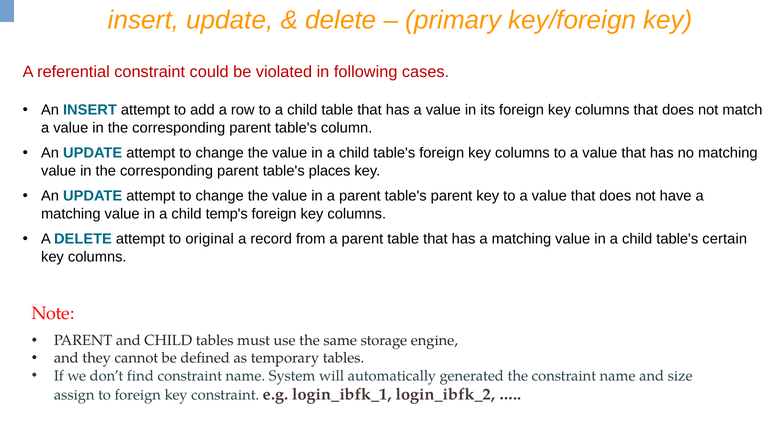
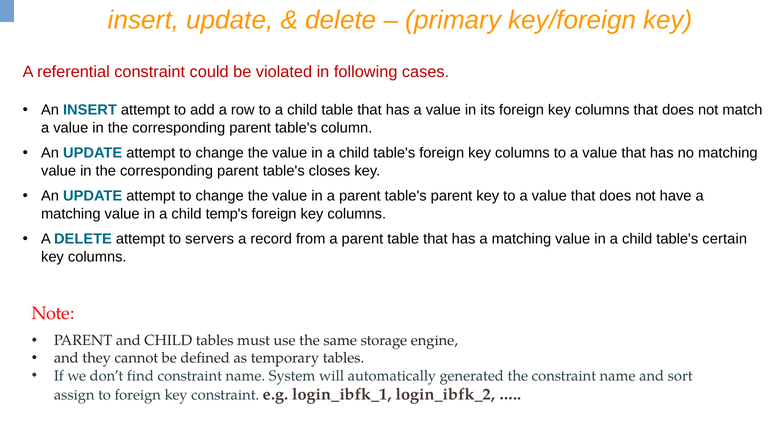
places: places -> closes (330, 171)
original: original -> servers (210, 239)
size: size -> sort (680, 376)
